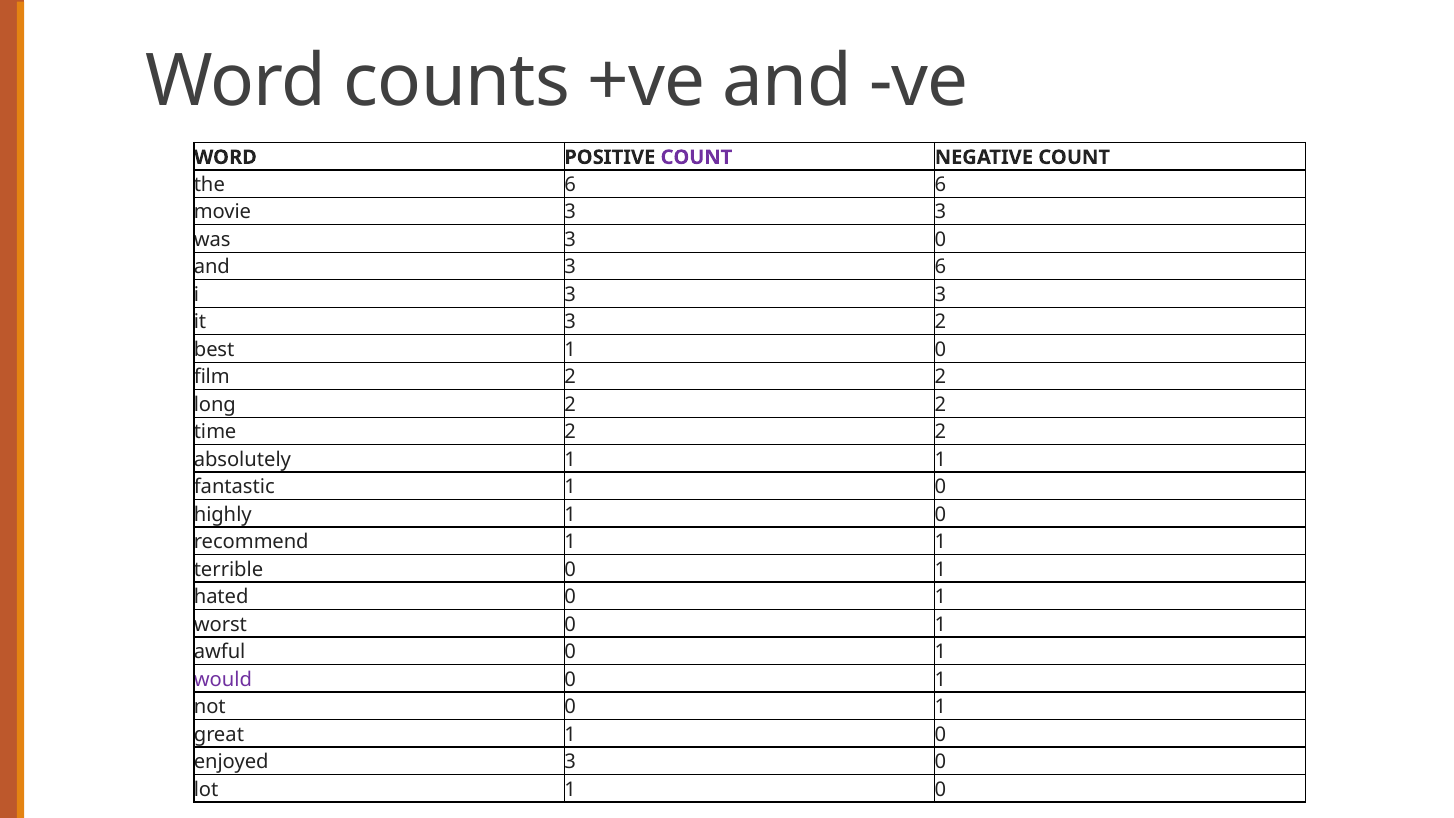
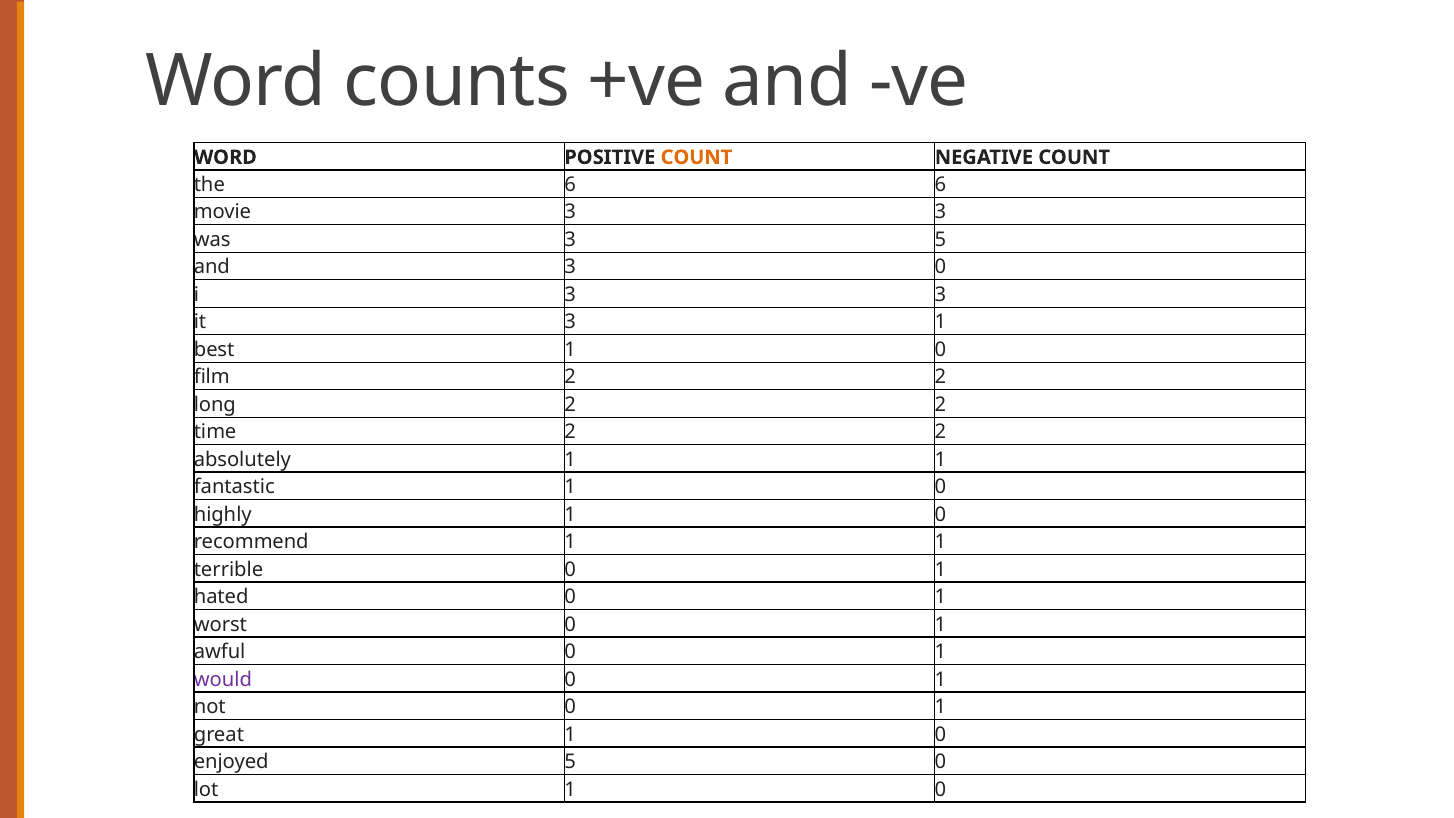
COUNT colour: purple -> orange (696, 157)
was 3 0: 0 -> 5 (941, 240)
3 6: 6 -> 0 (941, 267)
3 2: 2 -> 1 (941, 322)
enjoyed 3: 3 -> 5 (570, 762)
